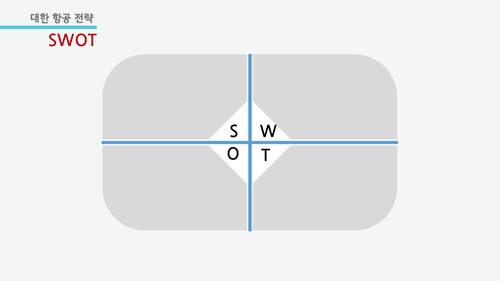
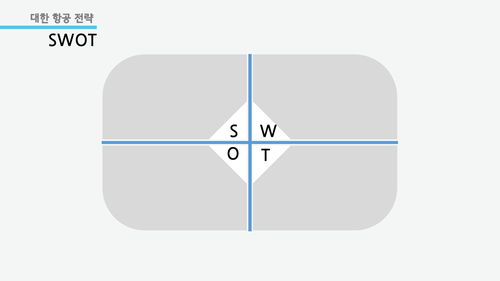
SWOT colour: red -> black (73, 40)
